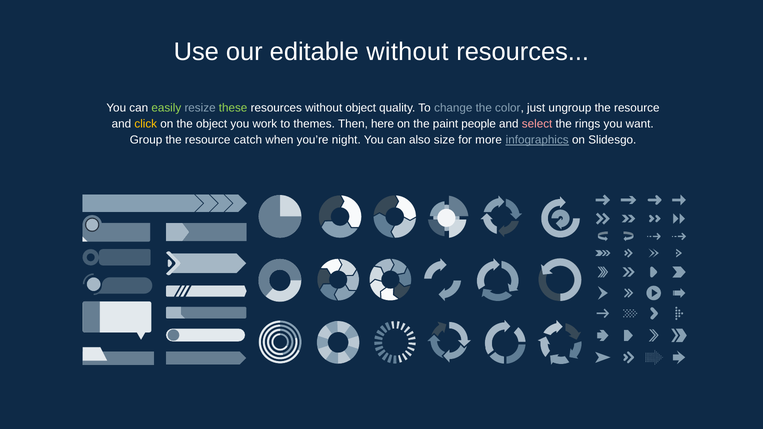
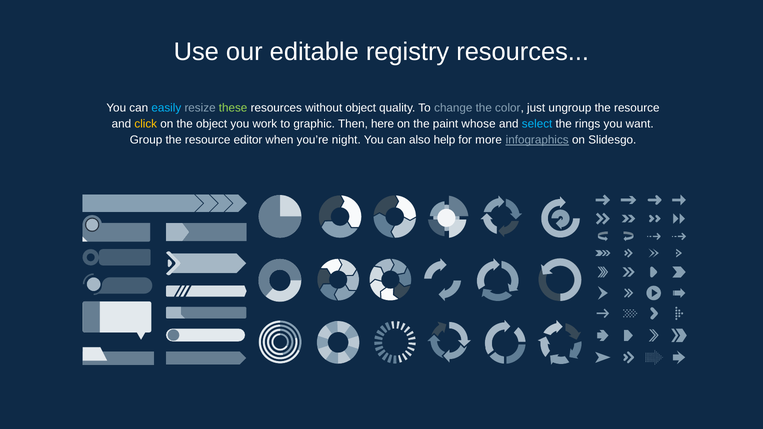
editable without: without -> registry (408, 52)
easily colour: light green -> light blue (166, 108)
themes: themes -> graphic (314, 124)
people: people -> whose (479, 124)
select colour: pink -> light blue (537, 124)
catch: catch -> editor (248, 140)
size: size -> help (444, 140)
